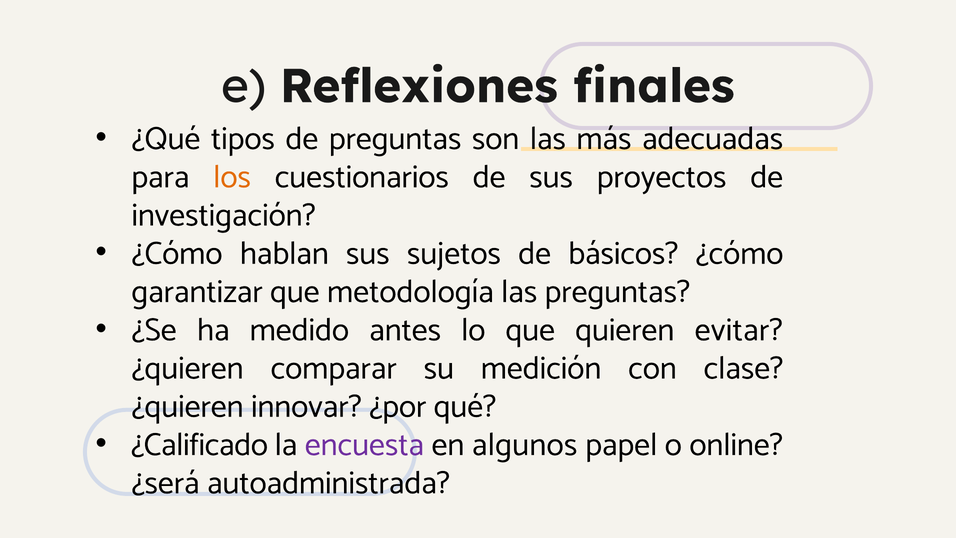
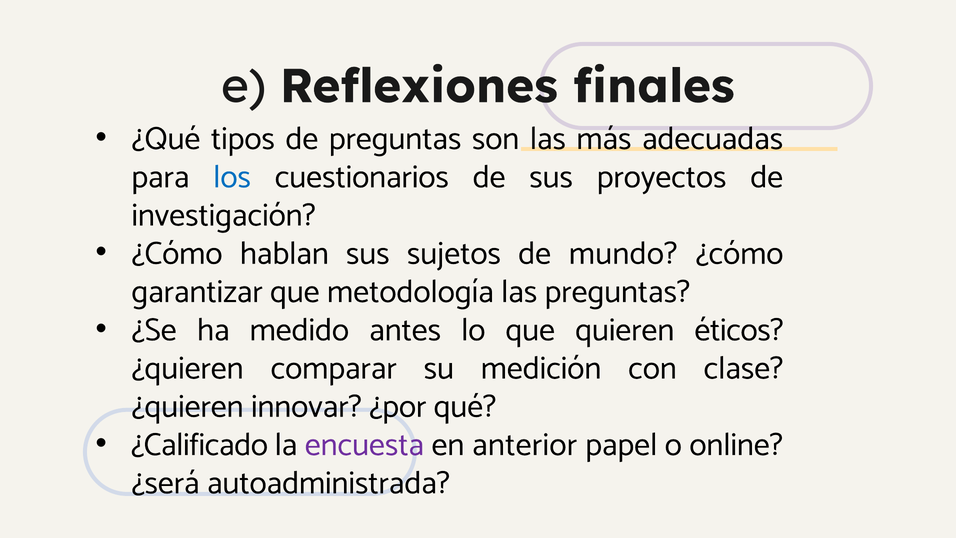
los colour: orange -> blue (232, 177)
básicos: básicos -> mundo (623, 253)
evitar: evitar -> éticos (739, 330)
algunos: algunos -> anterior (525, 444)
